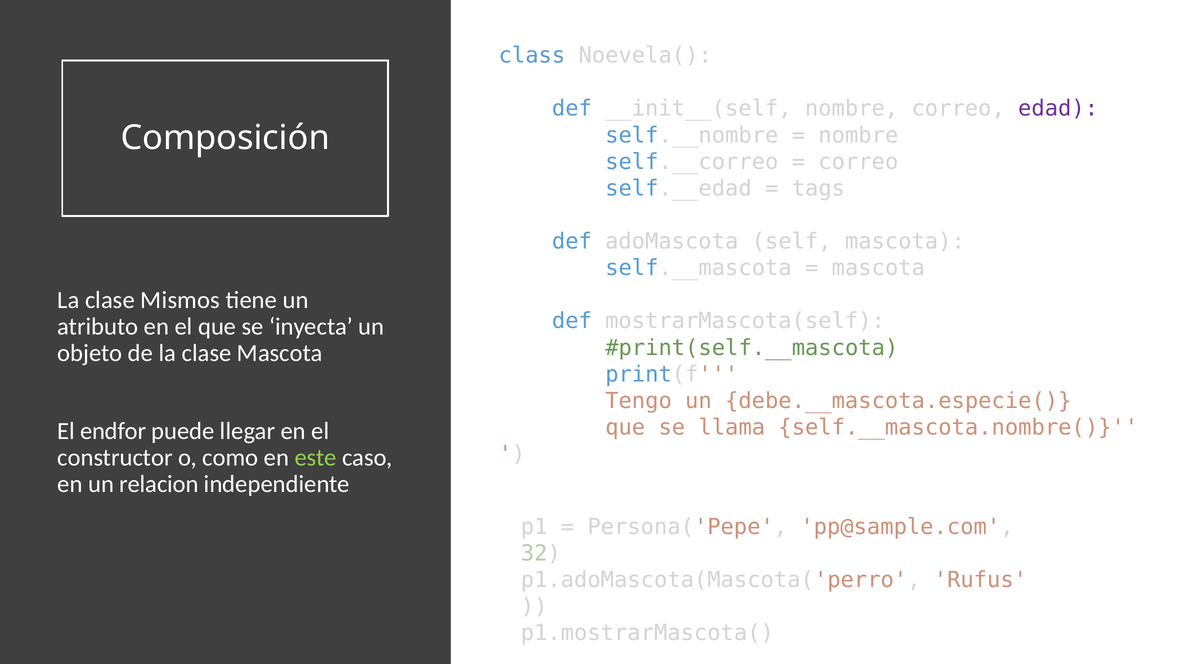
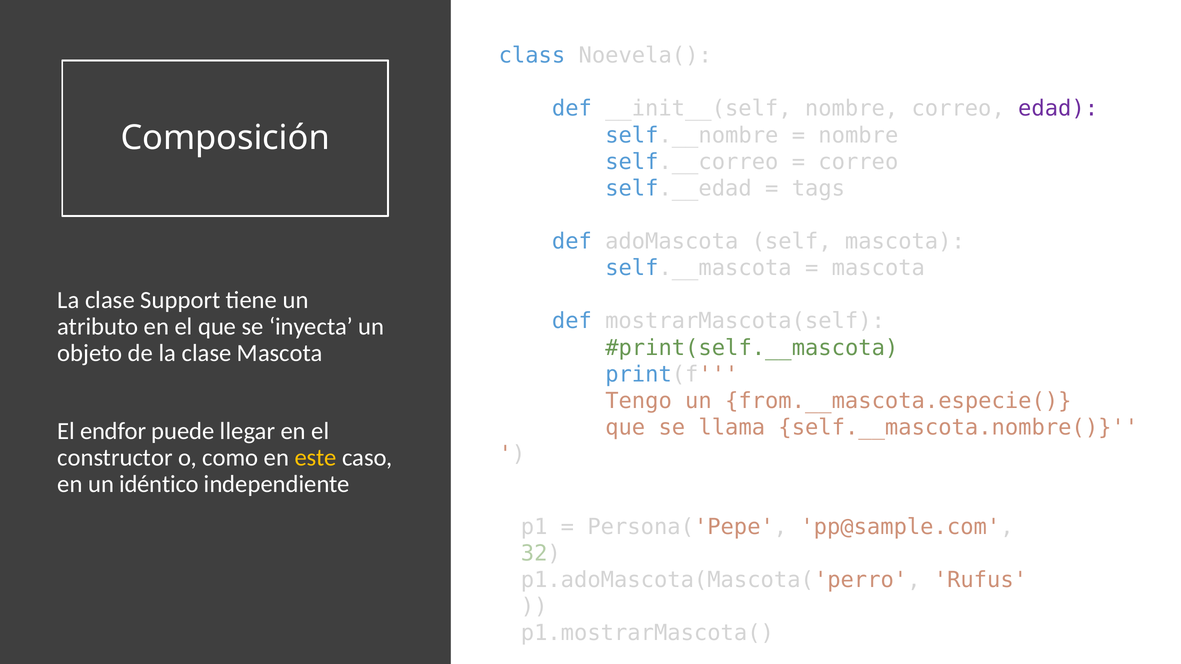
Mismos: Mismos -> Support (180, 300)
debe.__mascota.especie(: debe.__mascota.especie( -> from.__mascota.especie( (898, 401)
este colour: light green -> yellow (316, 458)
relacion: relacion -> idéntico (159, 485)
